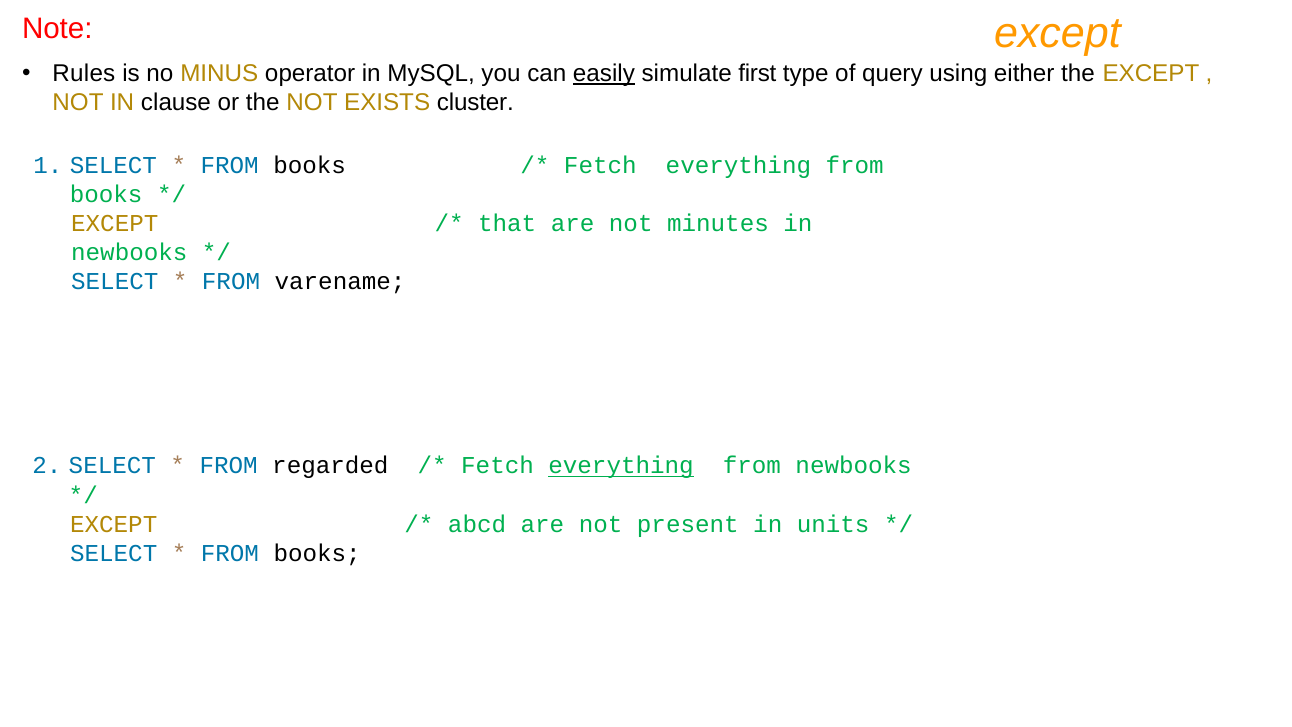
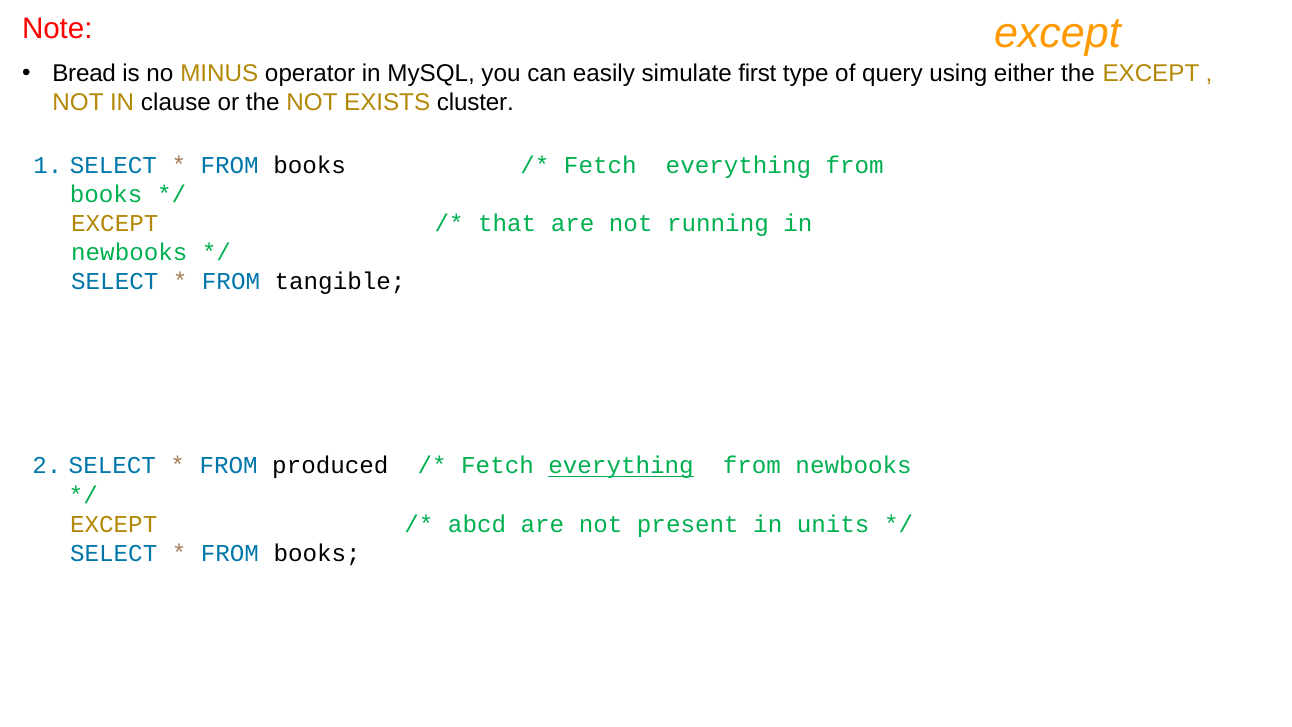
Rules: Rules -> Bread (84, 73)
easily underline: present -> none (604, 73)
minutes: minutes -> running (718, 224)
varename: varename -> tangible (340, 282)
regarded: regarded -> produced (330, 466)
